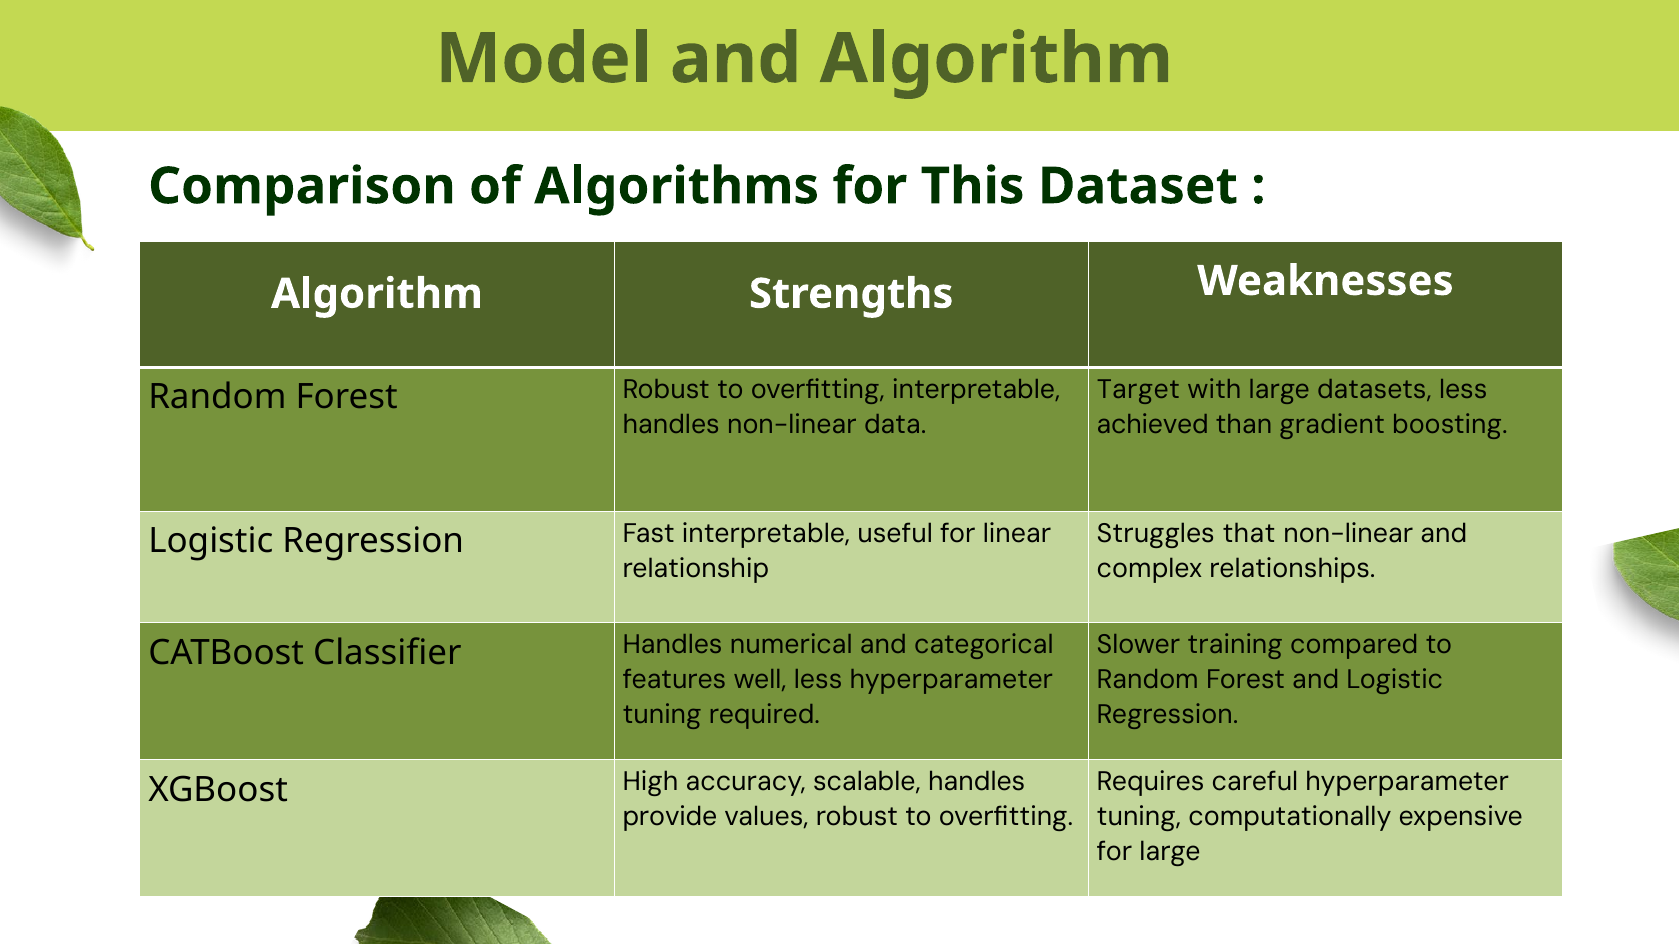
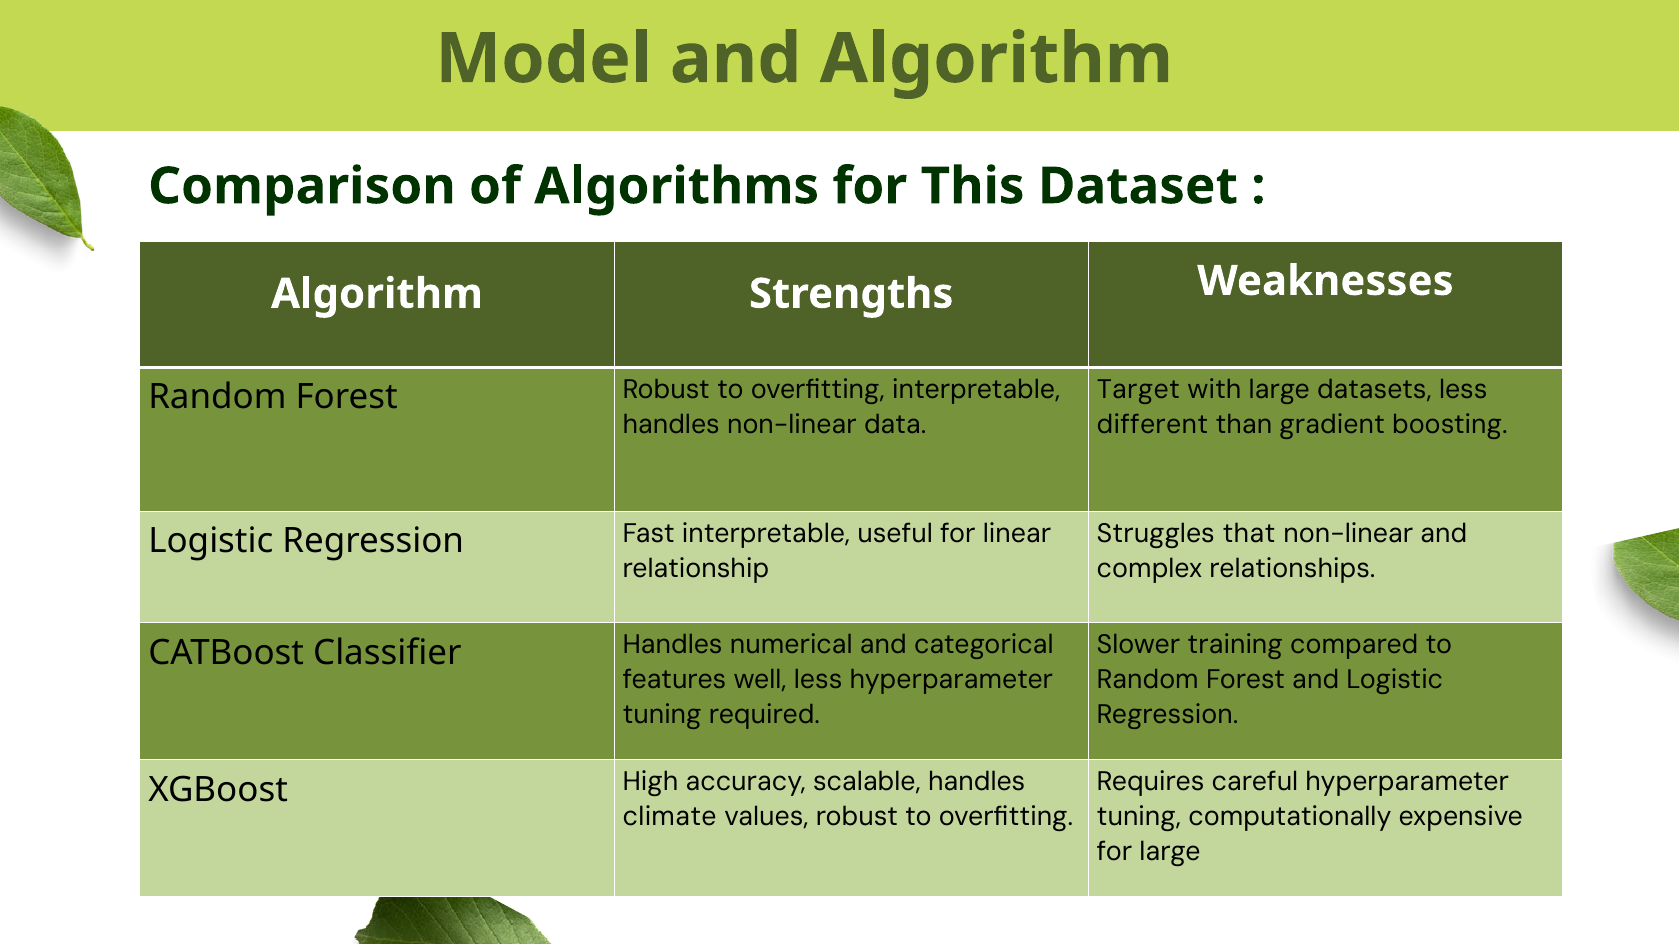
achieved: achieved -> different (1152, 424)
provide: provide -> climate (670, 817)
